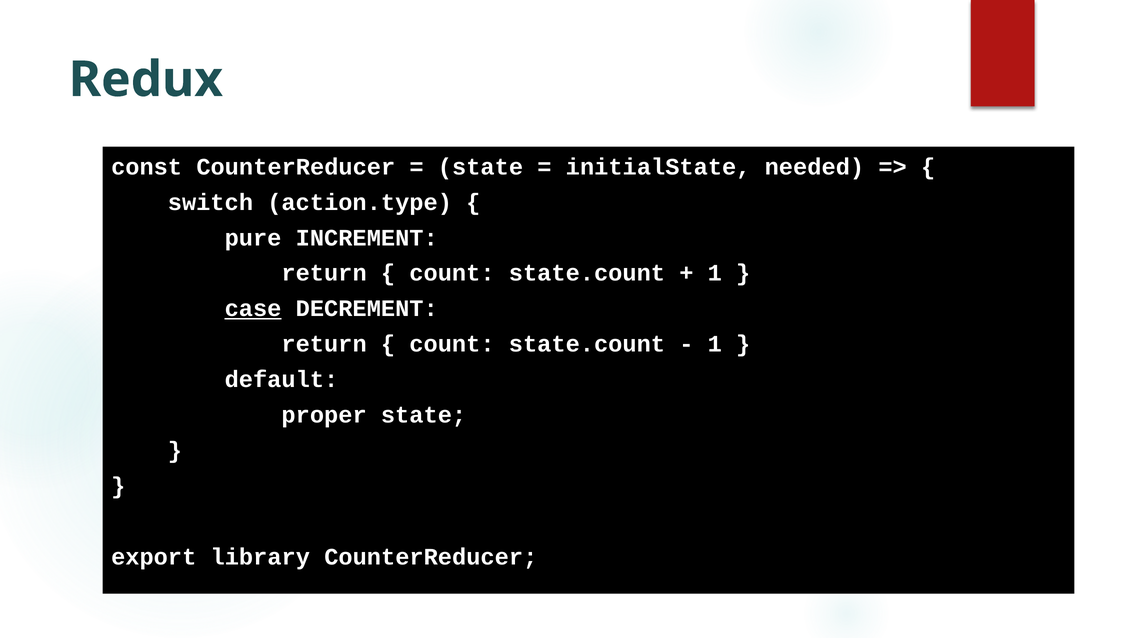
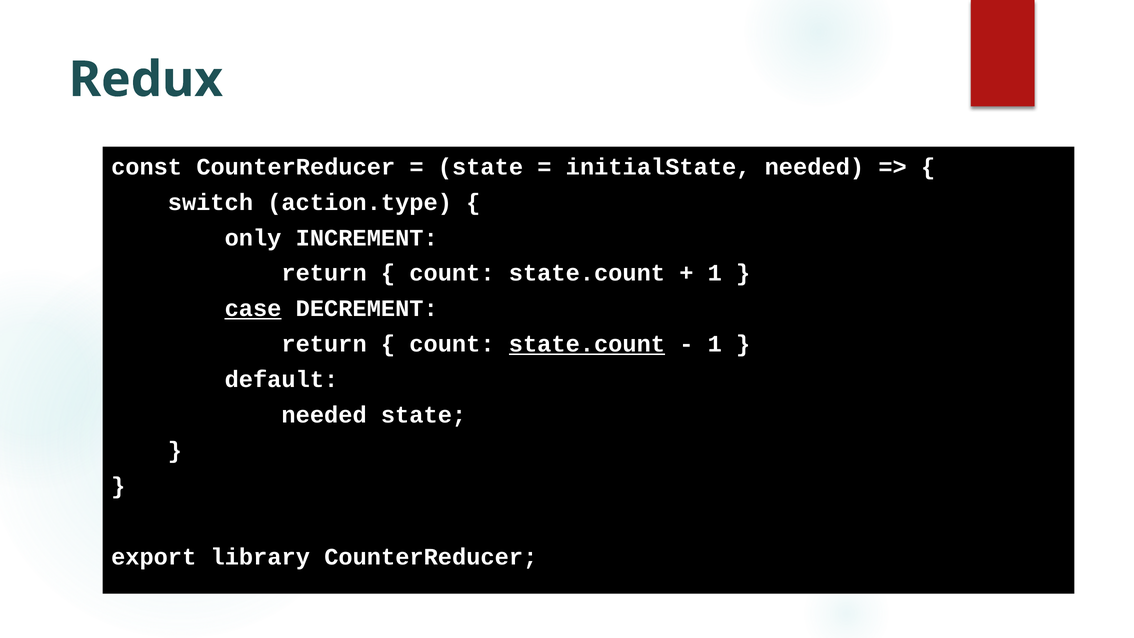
pure: pure -> only (253, 238)
state.count underline: none -> present (587, 344)
proper: proper -> needed (324, 415)
